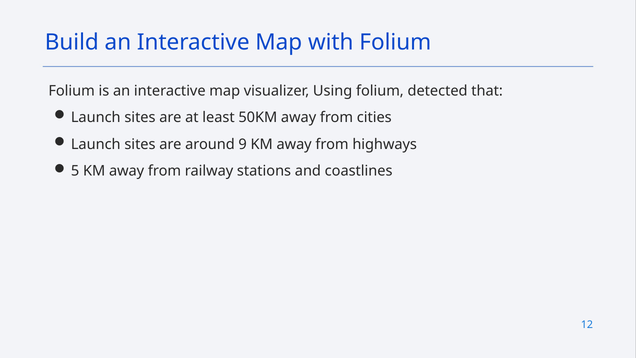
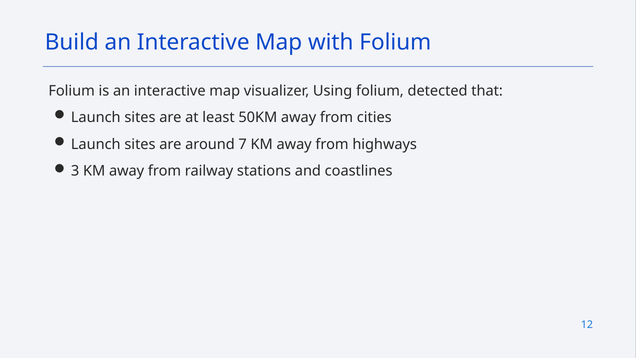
9: 9 -> 7 (243, 144)
5: 5 -> 3 (75, 171)
